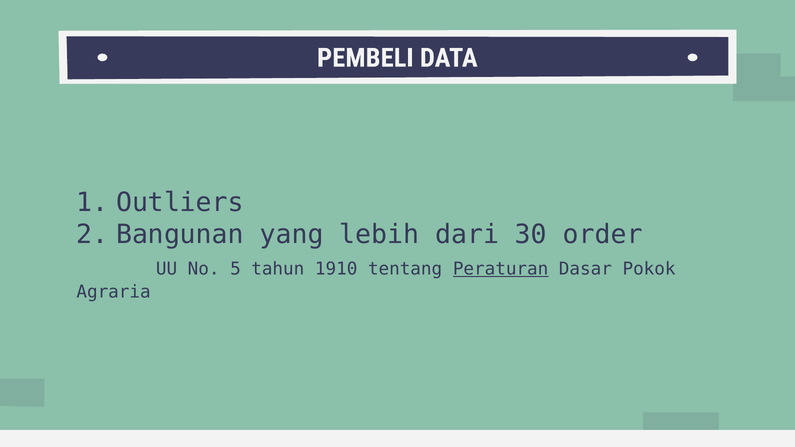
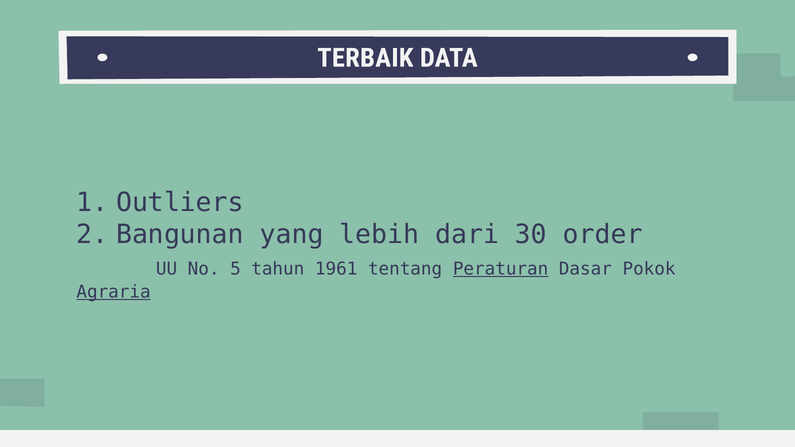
PEMBELI: PEMBELI -> TERBAIK (365, 58)
1910: 1910 -> 1961 (336, 269)
Agraria underline: none -> present (114, 292)
